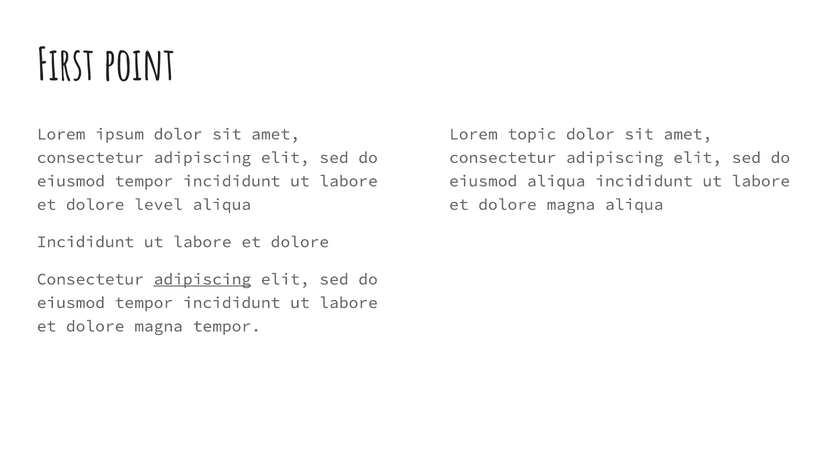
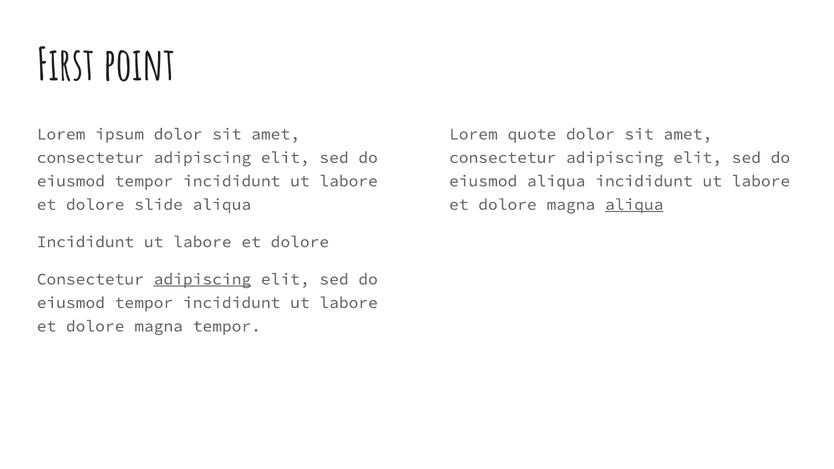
topic: topic -> quote (532, 134)
level: level -> slide (159, 205)
aliqua underline: none -> present (634, 205)
